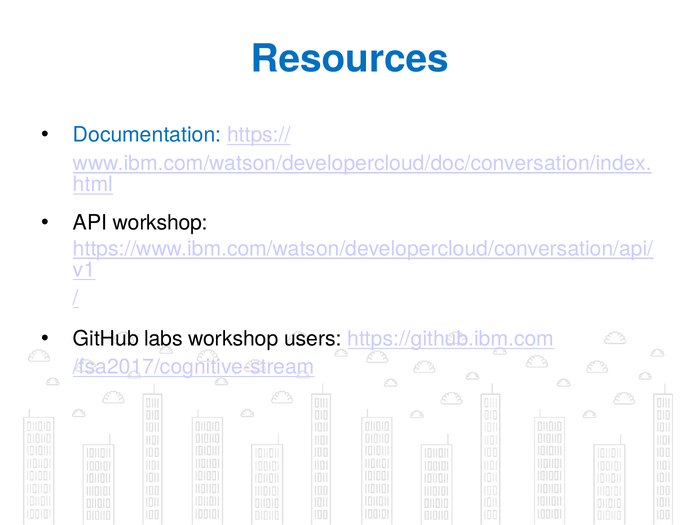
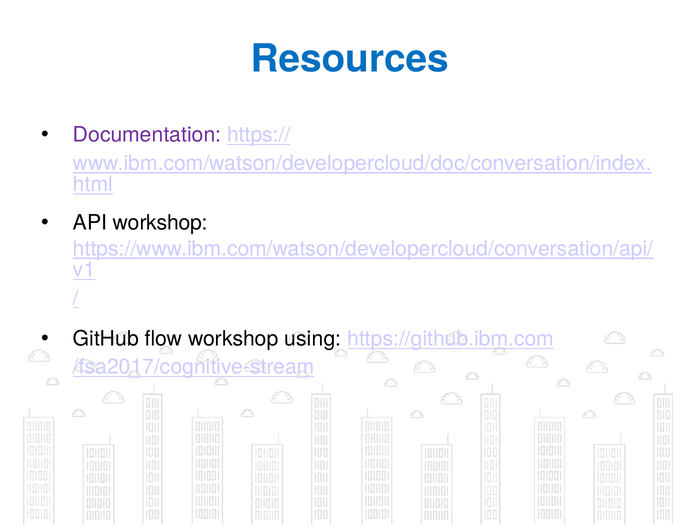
Documentation colour: blue -> purple (147, 135)
labs: labs -> flow (163, 339)
users: users -> using (313, 339)
